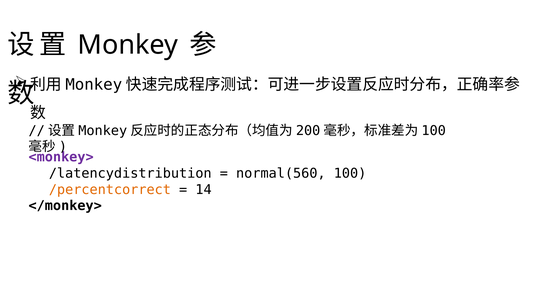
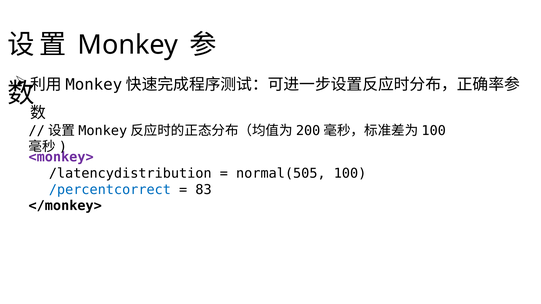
normal(560: normal(560 -> normal(505 (281, 174)
/percentcorrect colour: orange -> blue (110, 190)
14: 14 -> 83 (204, 190)
